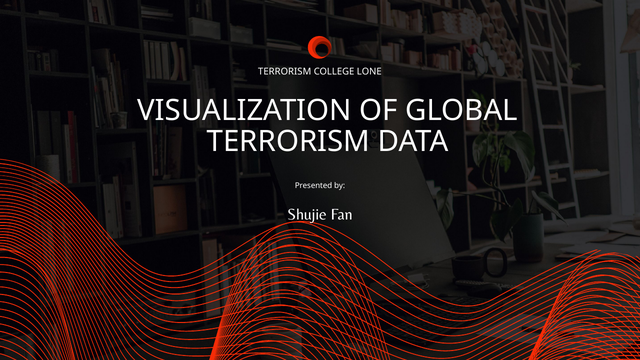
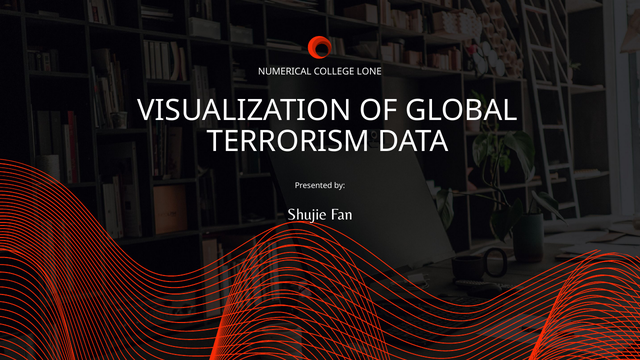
TERRORISM: TERRORISM -> NUMERICAL (285, 71)
